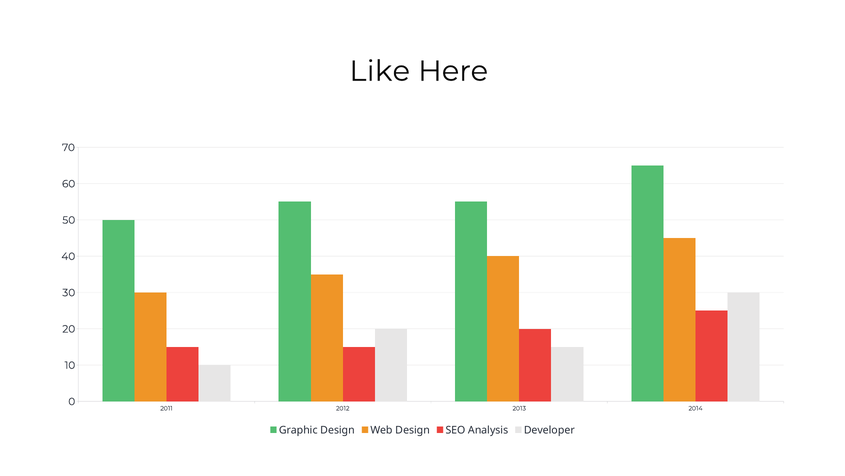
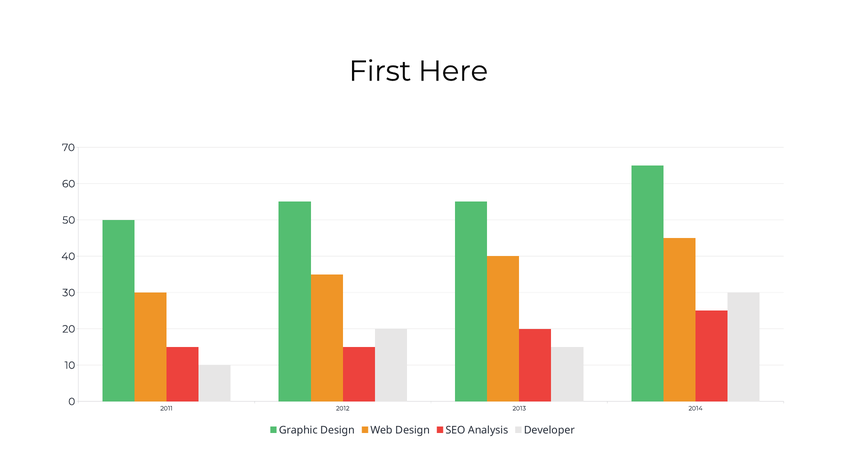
Like: Like -> First (380, 71)
